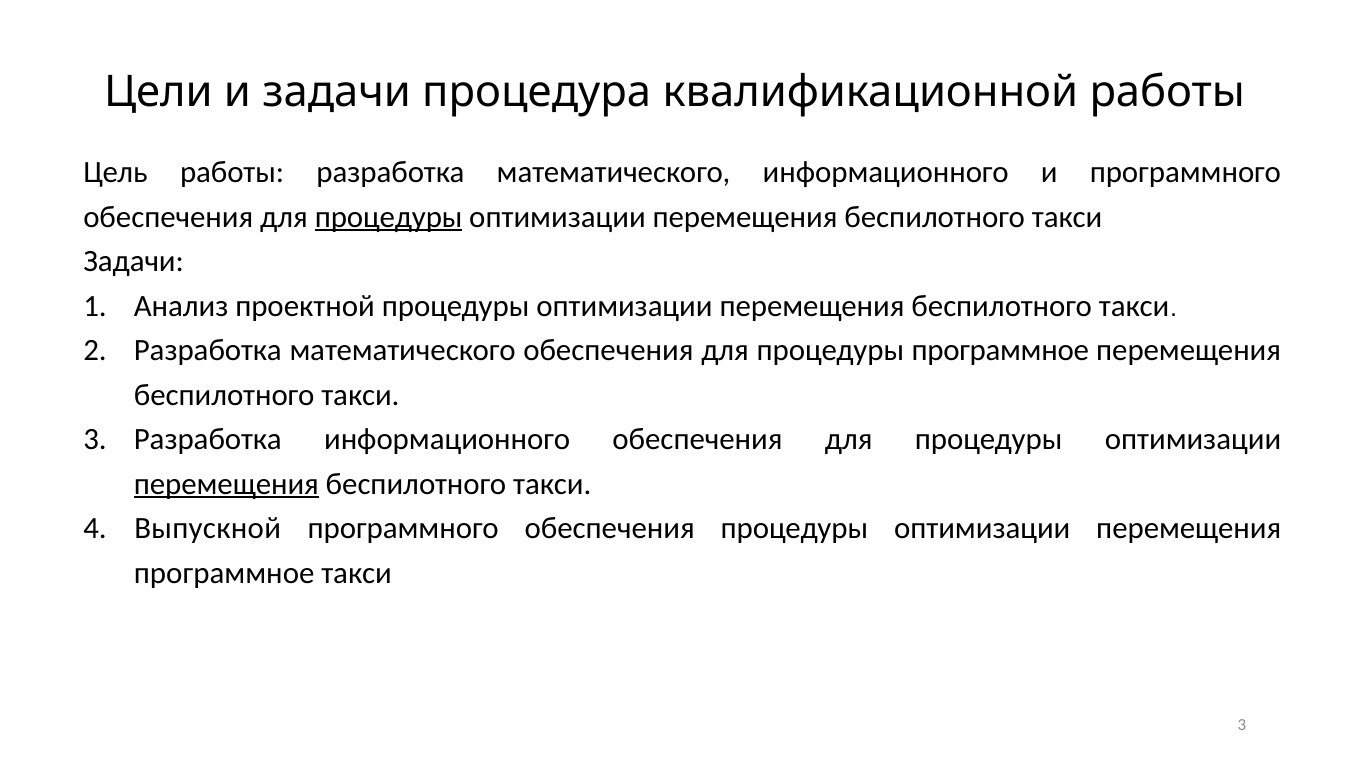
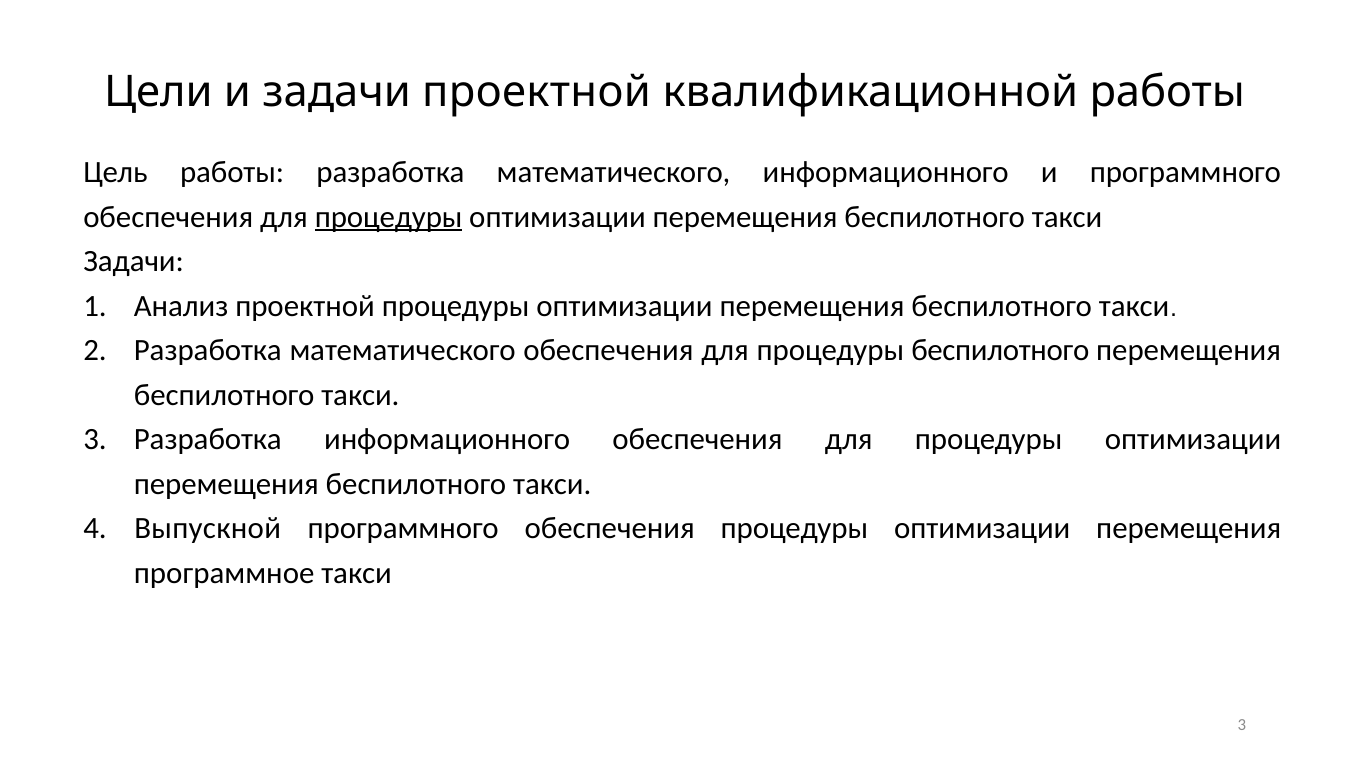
задачи процедура: процедура -> проектной (537, 92)
процедуры программное: программное -> беспилотного (1000, 351)
перемещения underline: present -> none (226, 484)
